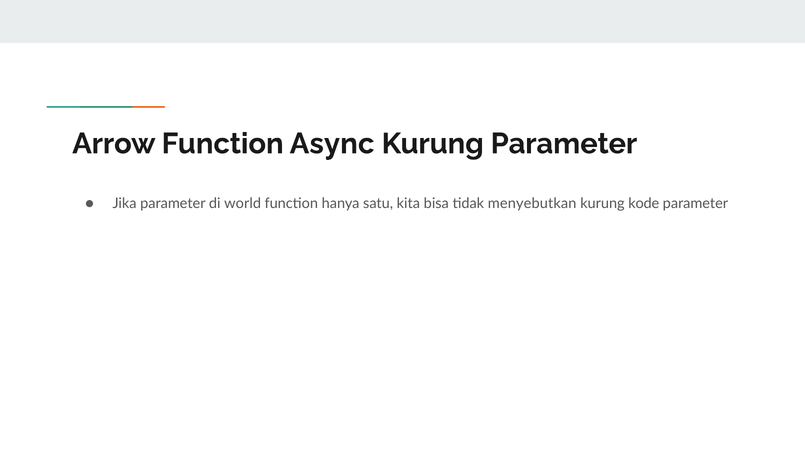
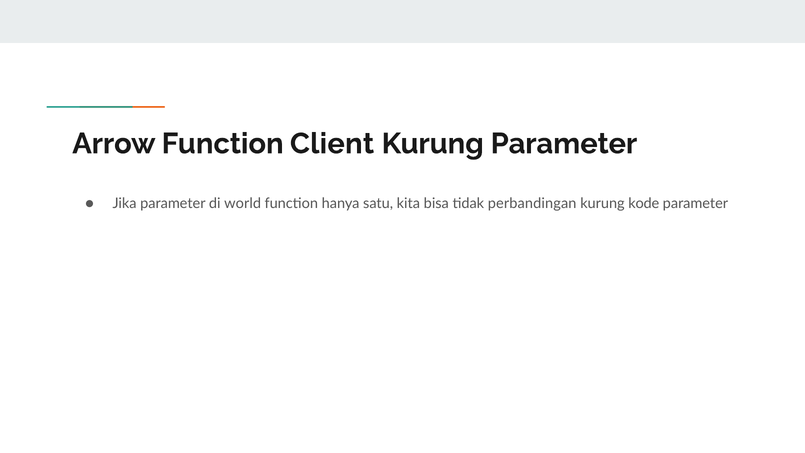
Async: Async -> Client (332, 144)
menyebutkan: menyebutkan -> perbandingan (532, 203)
